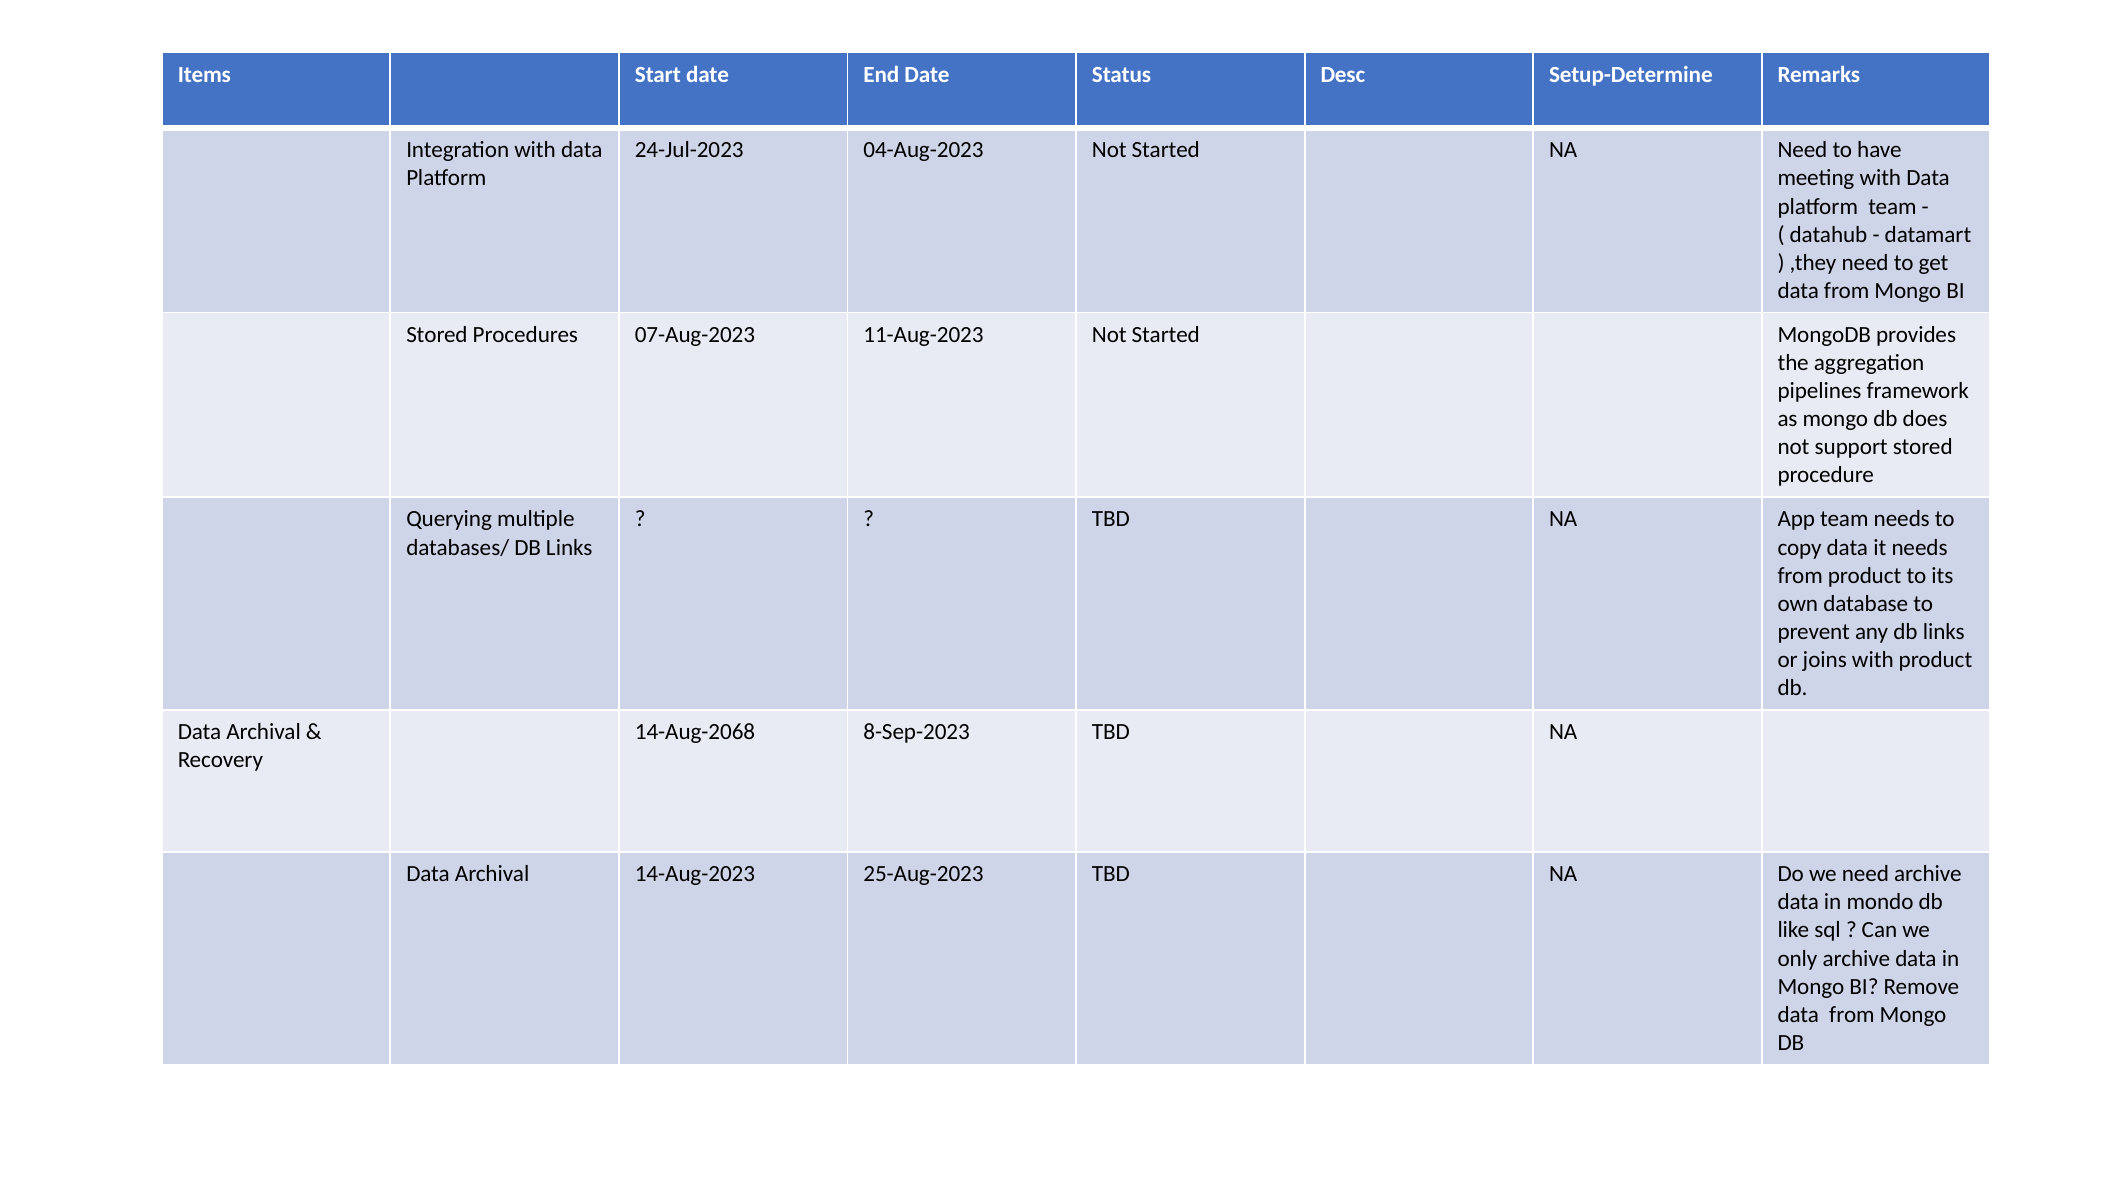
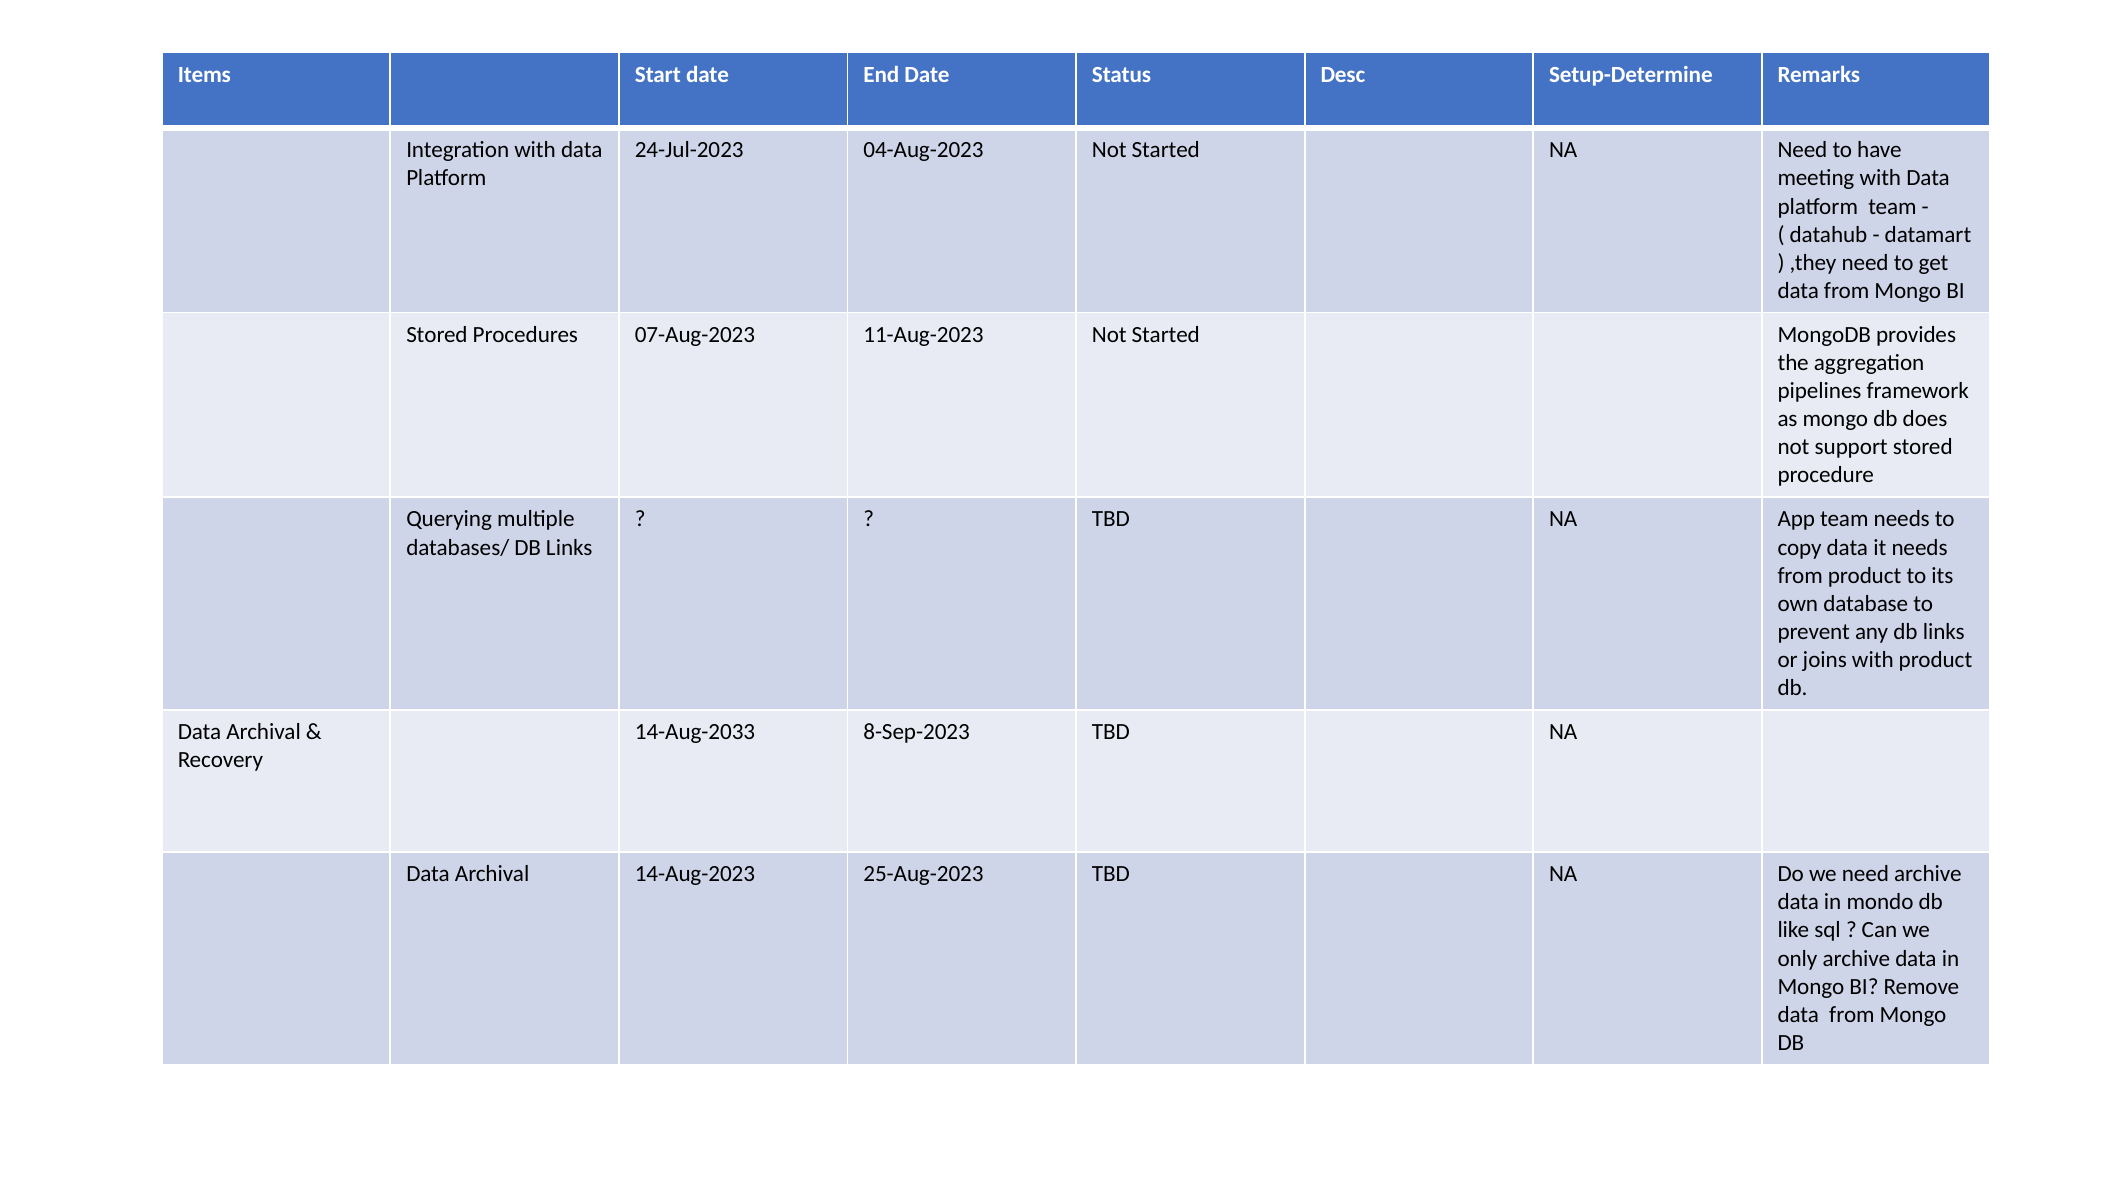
14-Aug-2068: 14-Aug-2068 -> 14-Aug-2033 (695, 732)
